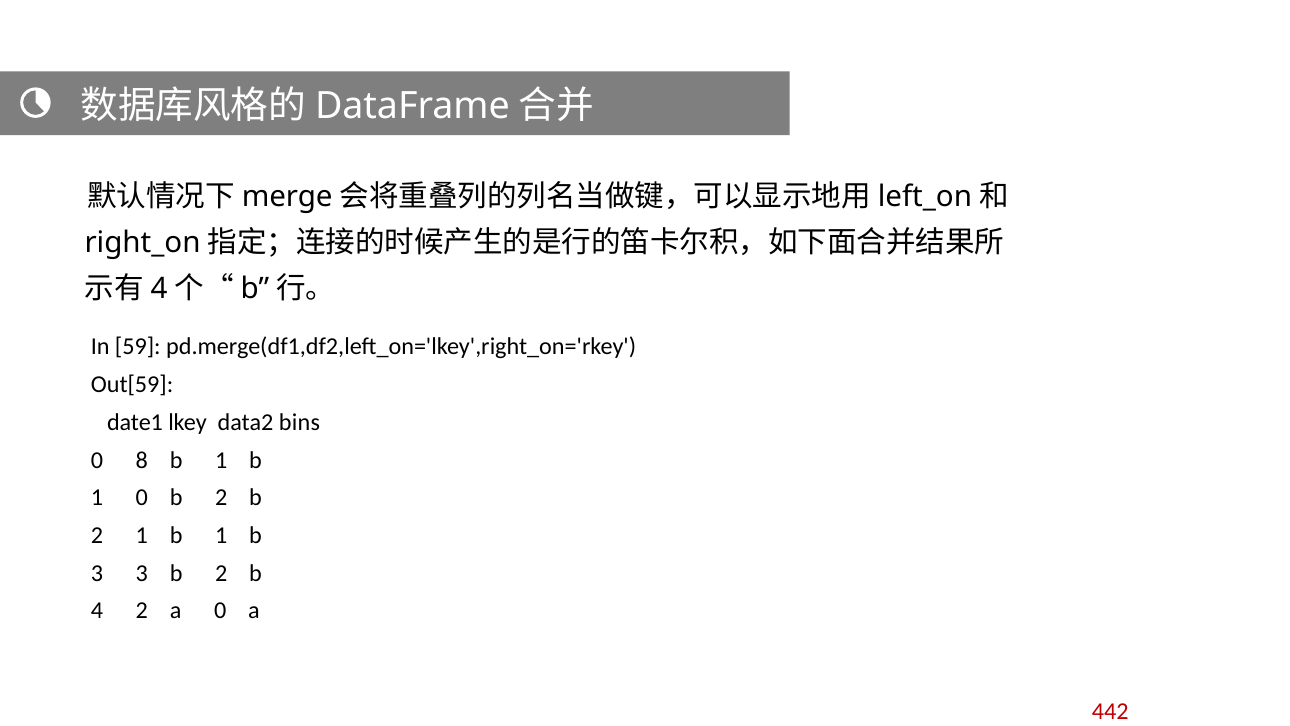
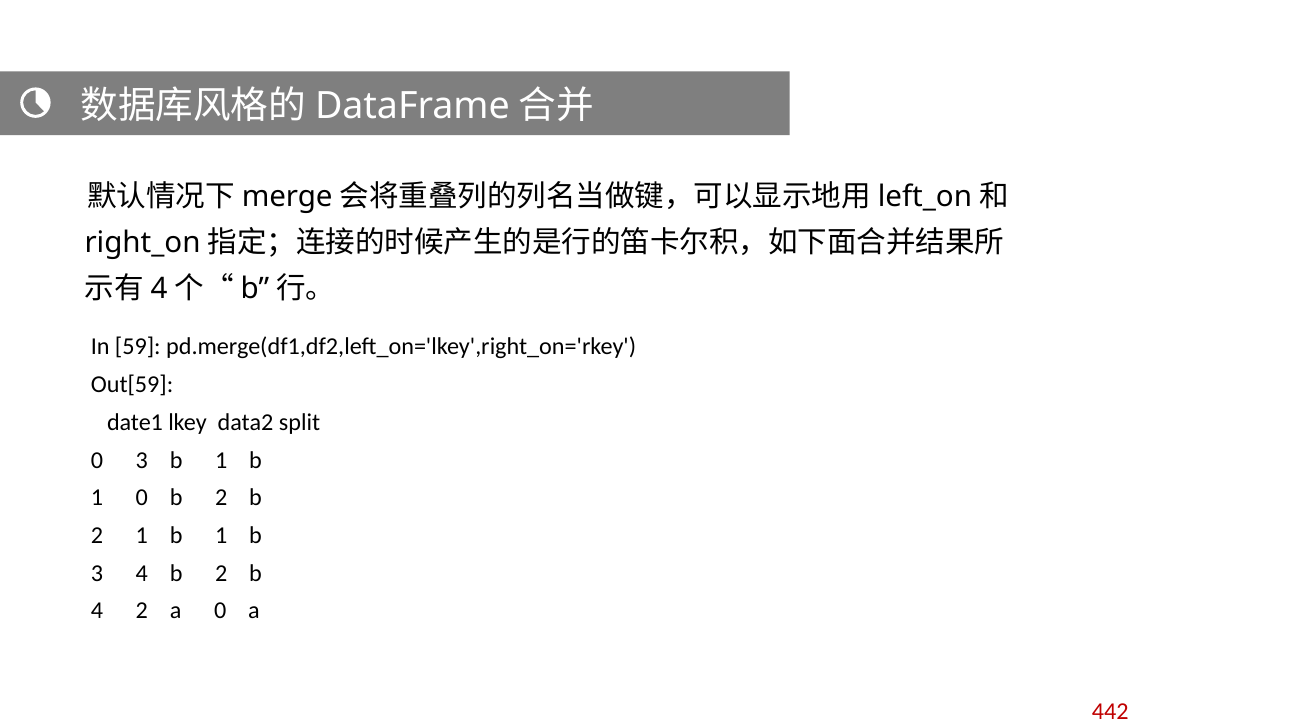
bins: bins -> split (300, 422)
0 8: 8 -> 3 (142, 460)
3 3: 3 -> 4 (142, 573)
